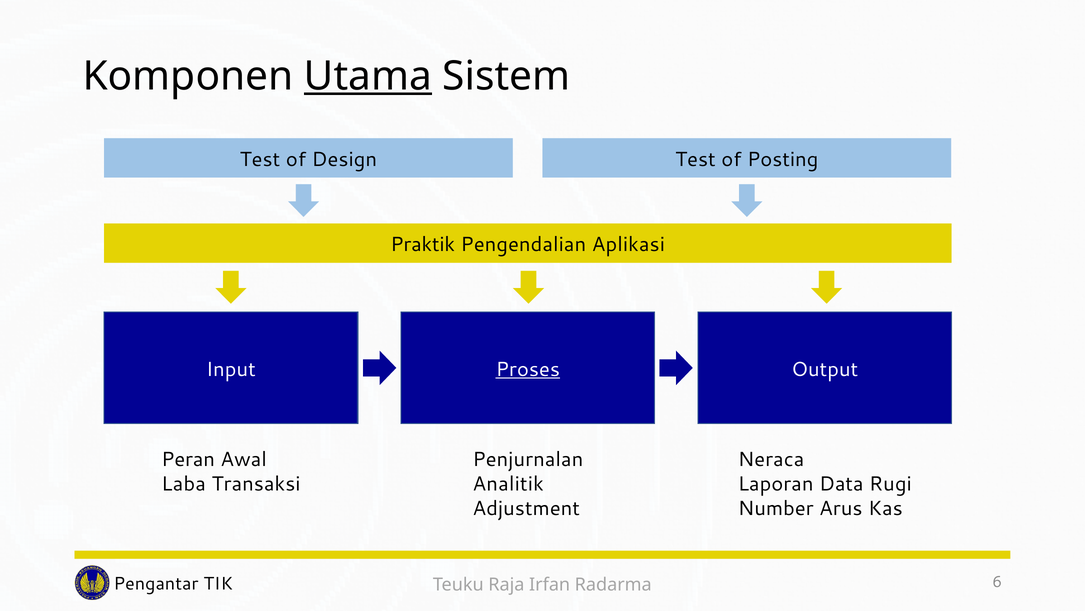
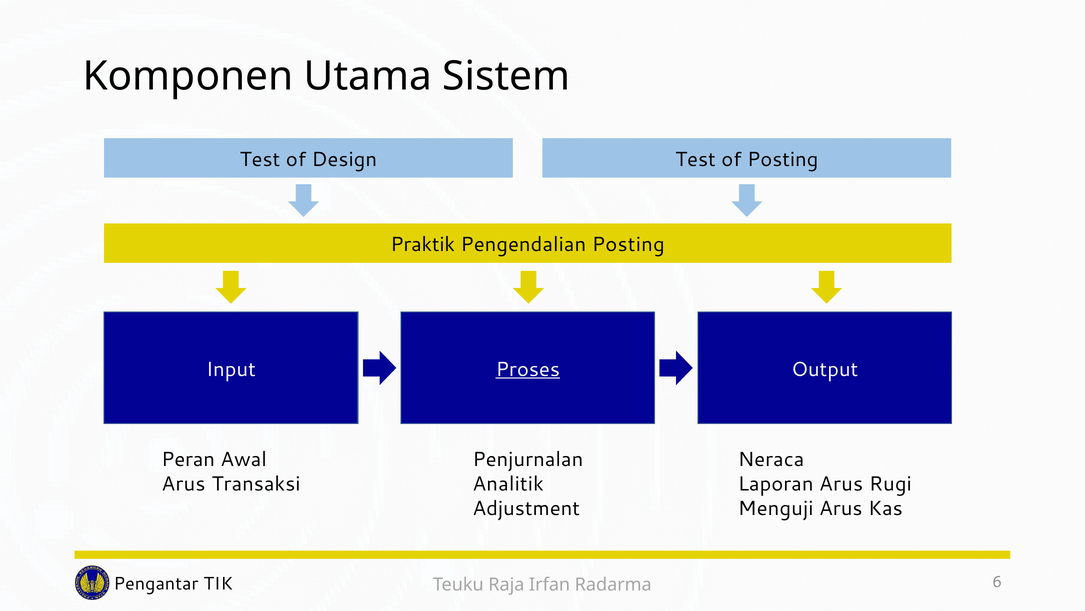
Utama underline: present -> none (368, 76)
Pengendalian Aplikasi: Aplikasi -> Posting (628, 244)
Laba: Laba -> Arus (184, 483)
Laporan Data: Data -> Arus (841, 483)
Number: Number -> Menguji (776, 508)
